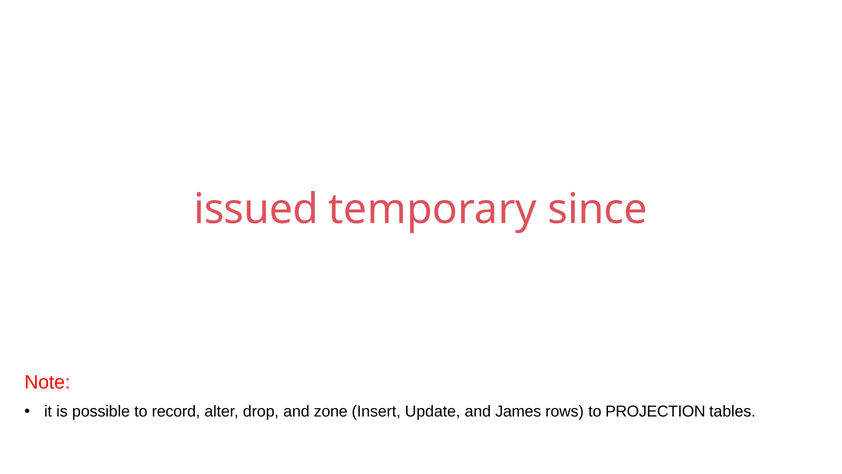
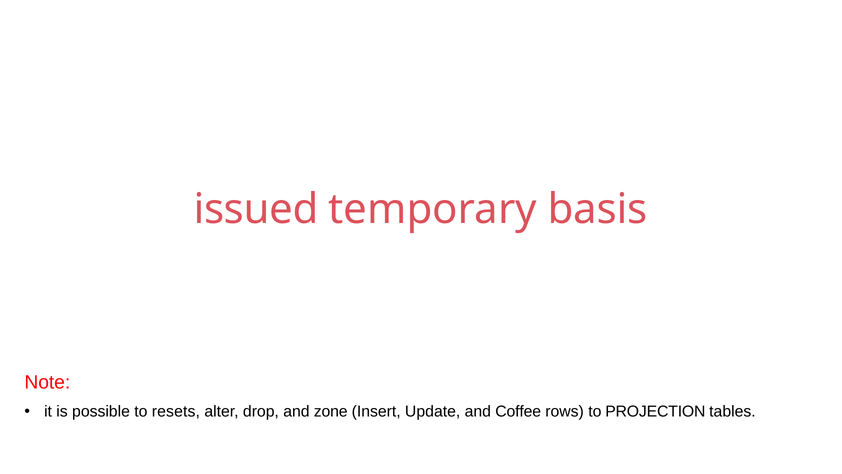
since: since -> basis (598, 209)
record: record -> resets (176, 411)
James: James -> Coffee (518, 411)
